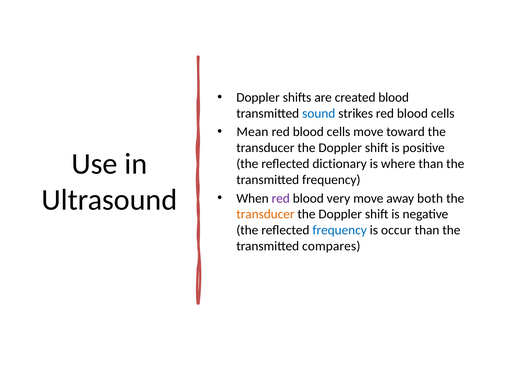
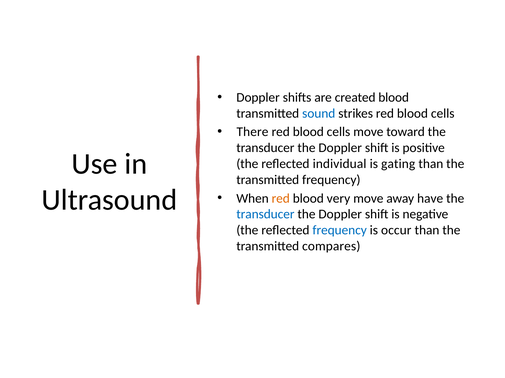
Mean: Mean -> There (252, 132)
dictionary: dictionary -> individual (340, 164)
where: where -> gating (398, 164)
red colour: purple -> orange (281, 199)
both: both -> have (430, 199)
transducer colour: orange -> blue (265, 215)
